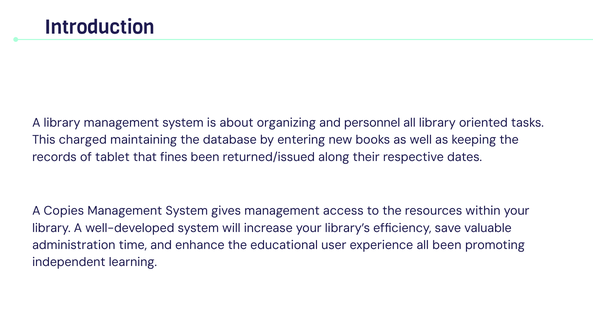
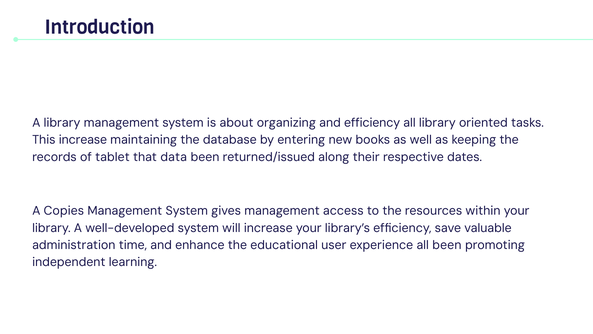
and personnel: personnel -> efficiency (372, 123)
This charged: charged -> increase (83, 140)
fines: fines -> data (174, 157)
